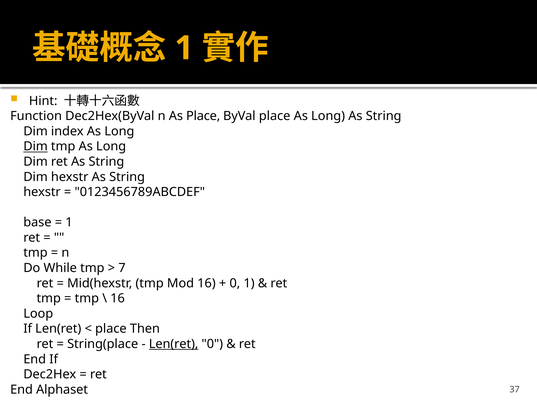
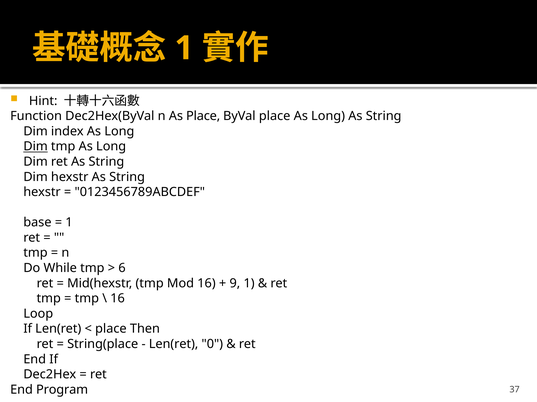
7: 7 -> 6 (122, 269)
0: 0 -> 9 (235, 284)
Len(ret underline: present -> none (174, 345)
Alphaset: Alphaset -> Program (62, 390)
